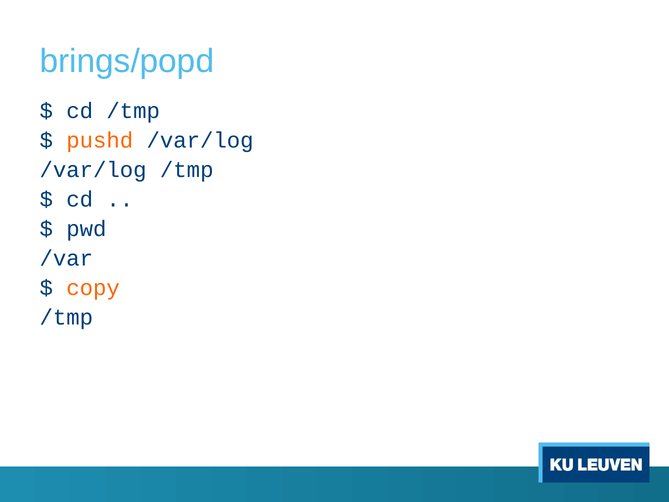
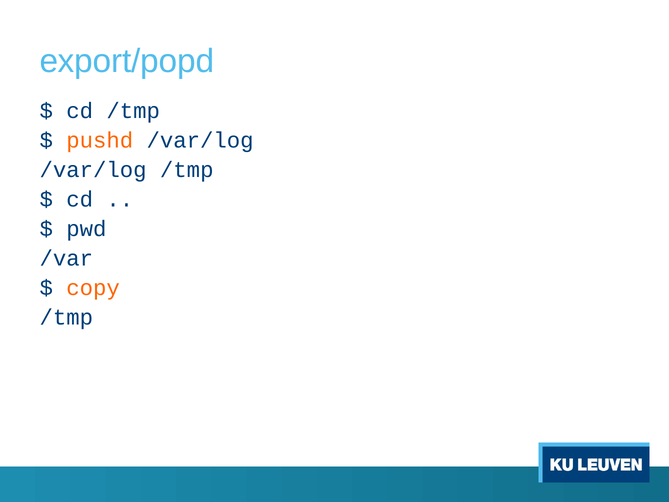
brings/popd: brings/popd -> export/popd (127, 61)
